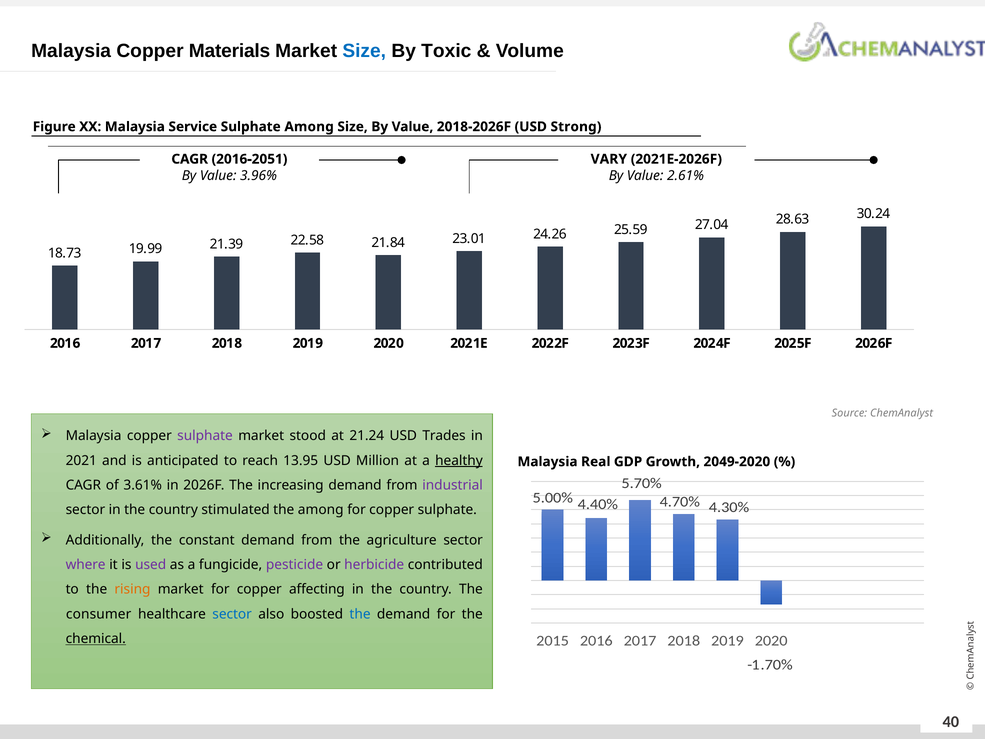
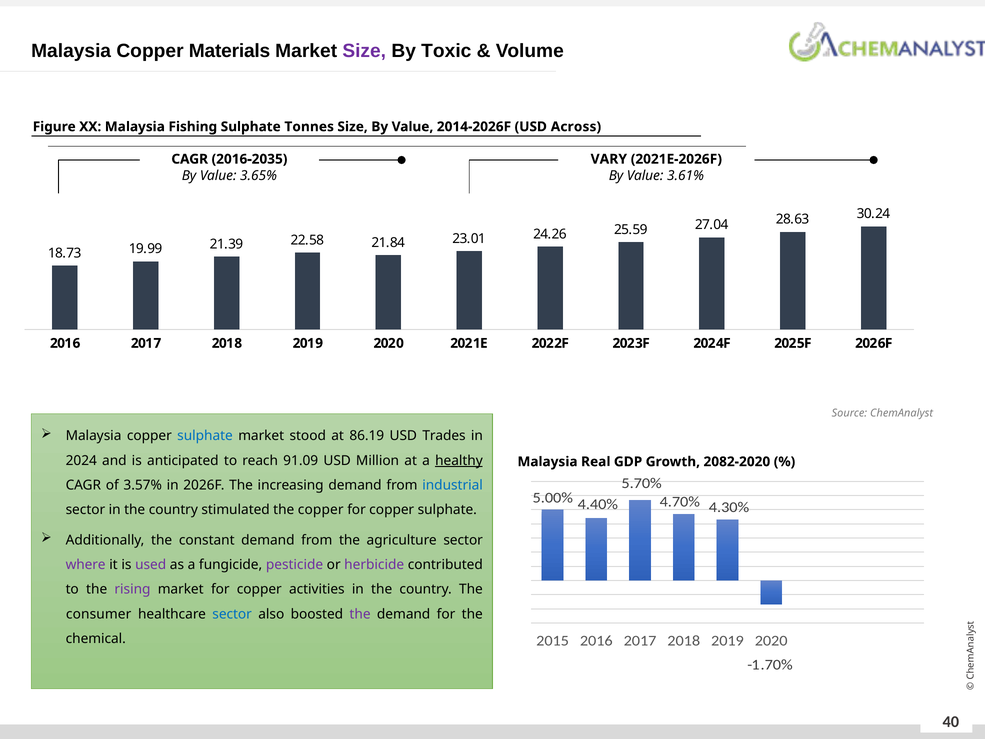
Size colour: blue -> purple (364, 51)
Service: Service -> Fishing (193, 127)
Sulphate Among: Among -> Tonnes (309, 127)
2018-2026F: 2018-2026F -> 2014-2026F (474, 127)
Strong: Strong -> Across (576, 127)
2016-2051: 2016-2051 -> 2016-2035 (249, 159)
3.96%: 3.96% -> 3.65% (259, 175)
2.61%: 2.61% -> 3.61% (685, 175)
sulphate colour: purple -> blue (205, 436)
21.24: 21.24 -> 86.19 (367, 436)
2021: 2021 -> 2024 (81, 460)
13.95: 13.95 -> 91.09 (301, 460)
2049-2020: 2049-2020 -> 2082-2020 (737, 462)
3.61%: 3.61% -> 3.57% (143, 485)
industrial colour: purple -> blue (453, 485)
the among: among -> copper (321, 510)
rising colour: orange -> purple (133, 589)
affecting: affecting -> activities (317, 589)
the colour: blue -> purple (360, 614)
chemical underline: present -> none (96, 639)
